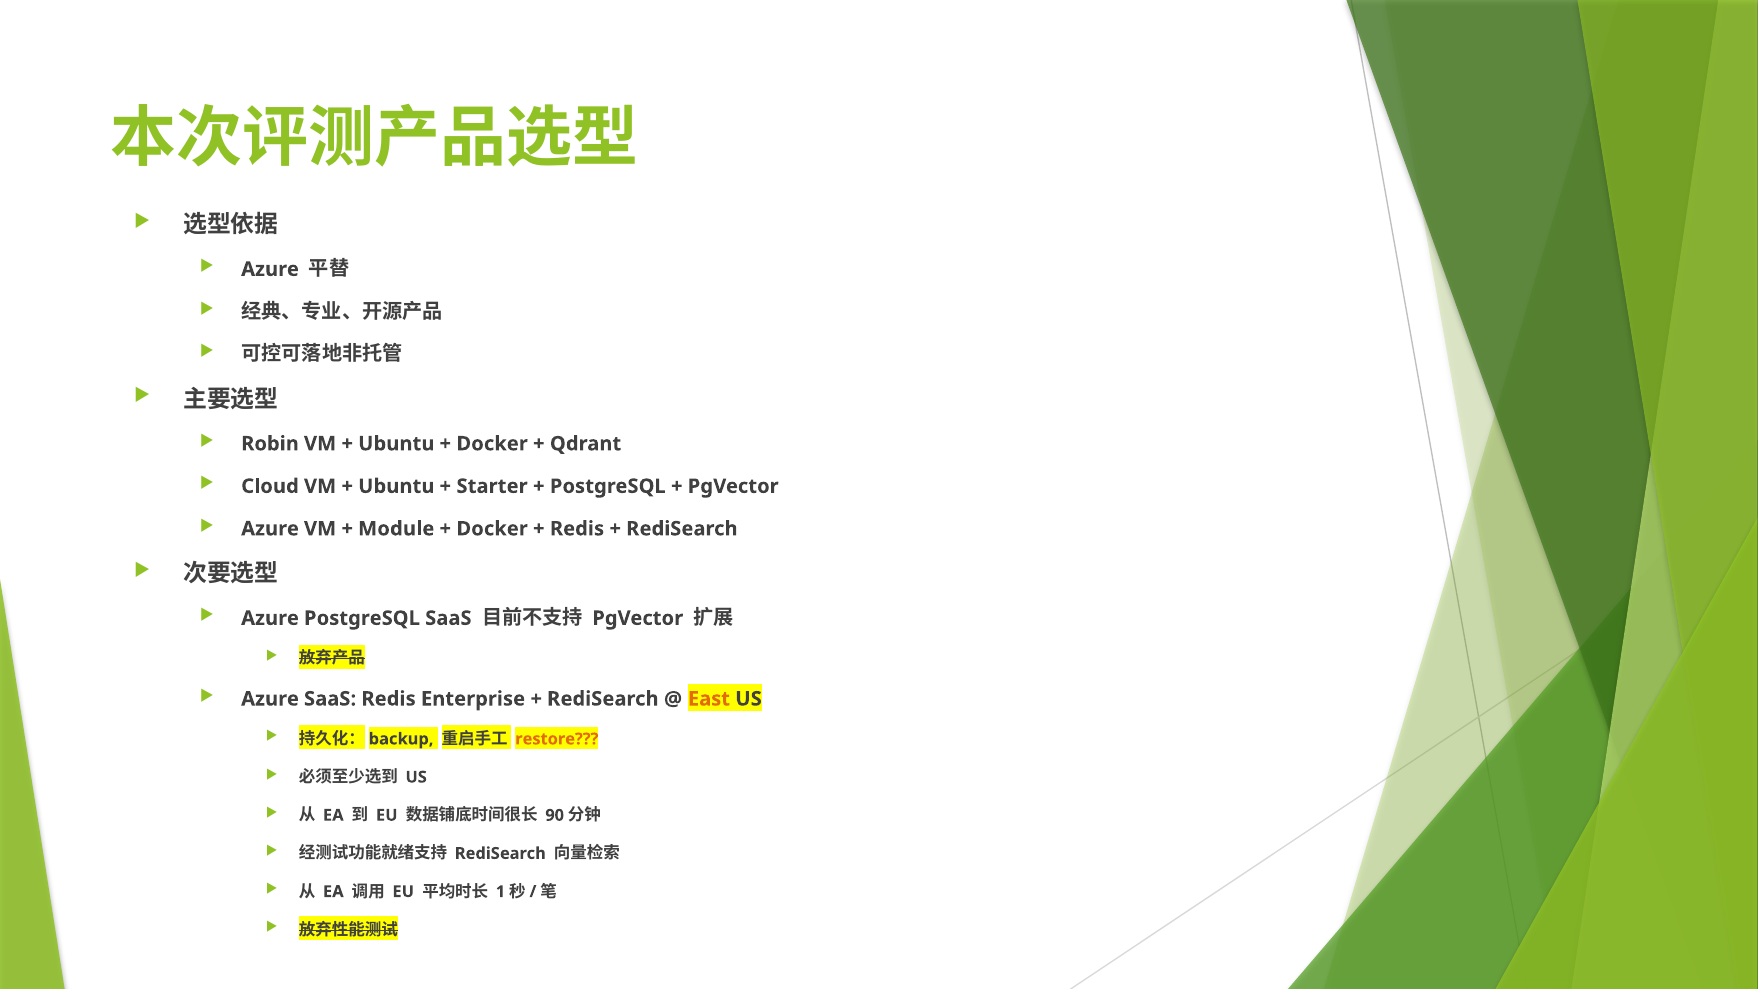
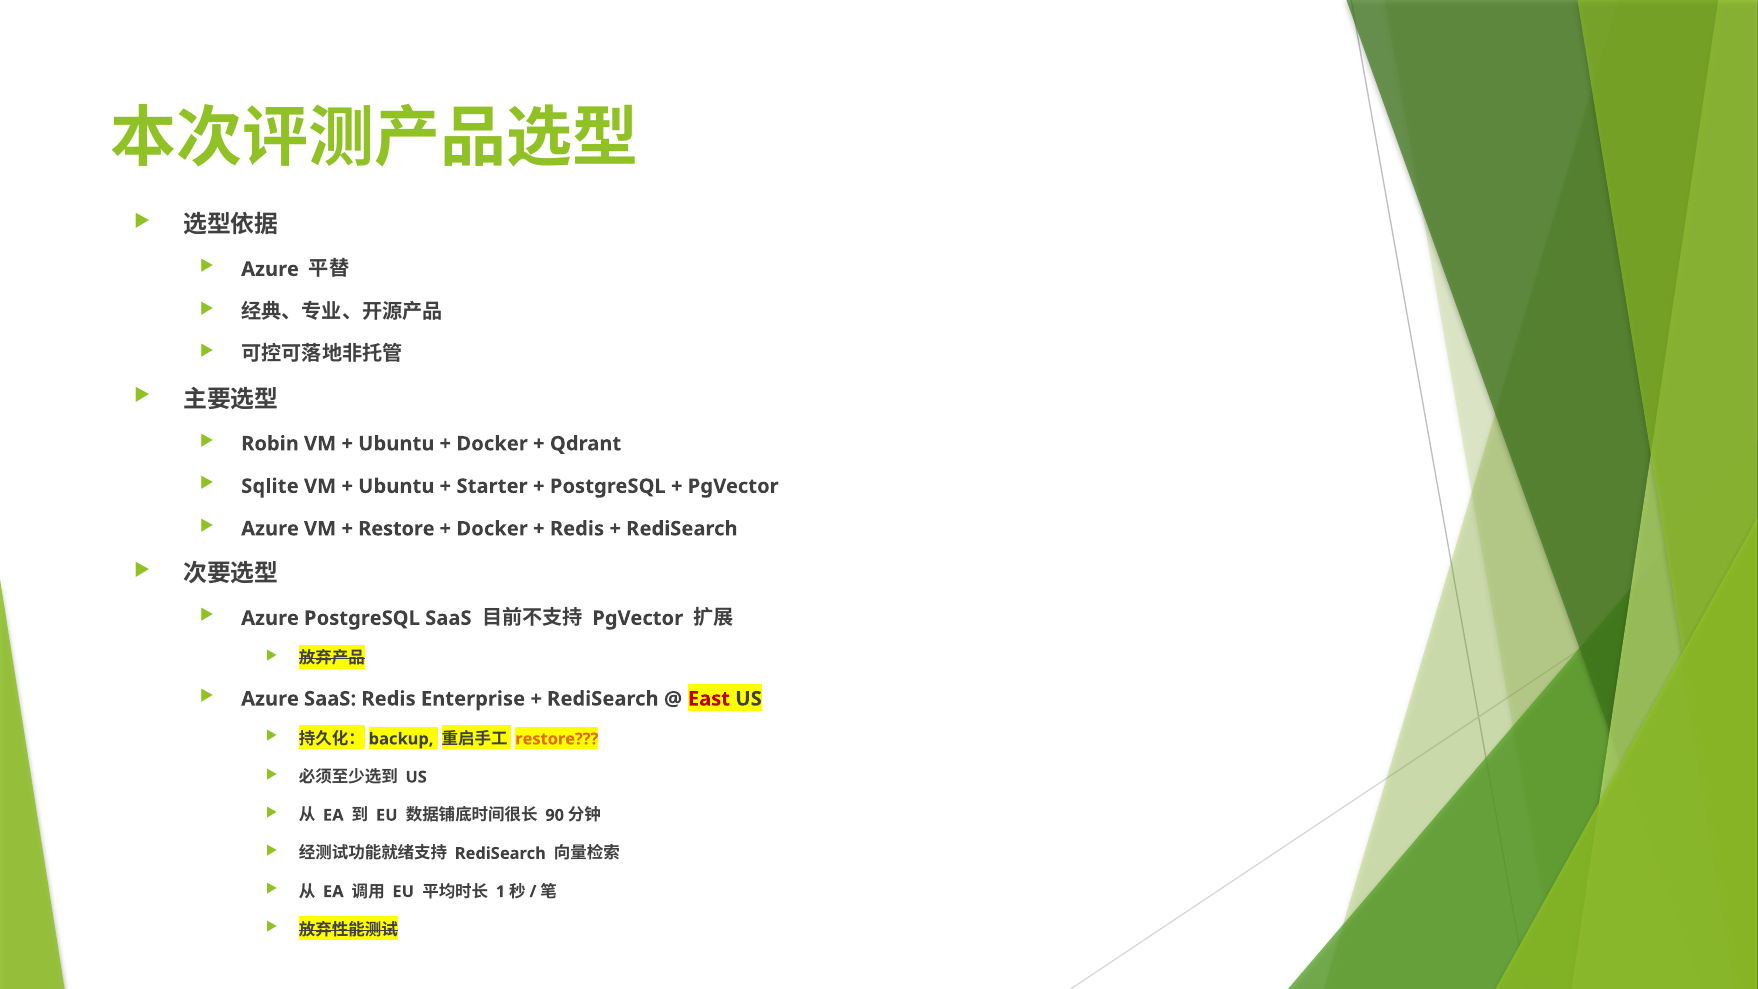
Cloud: Cloud -> Sqlite (270, 486)
Module: Module -> Restore (396, 529)
East colour: orange -> red (709, 699)
